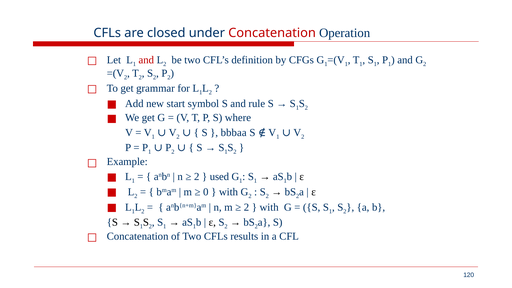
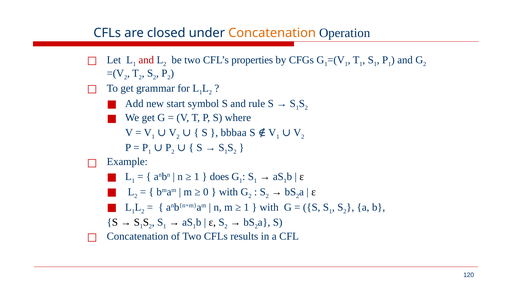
Concatenation colour: red -> orange (272, 33)
definition: definition -> properties (252, 60)
2: 2 -> 1 (197, 177)
used: used -> does (219, 177)
2: 2 -> 1 (246, 207)
